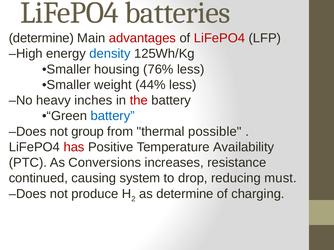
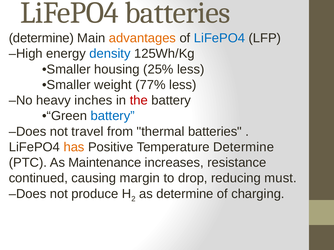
advantages colour: red -> orange (142, 38)
LiFePO4 colour: red -> blue (220, 38)
76%: 76% -> 25% (158, 69)
44%: 44% -> 77% (150, 85)
group: group -> travel (88, 132)
thermal possible: possible -> batteries (215, 132)
has colour: red -> orange (74, 147)
Temperature Availability: Availability -> Determine (244, 147)
Conversions: Conversions -> Maintenance (105, 163)
system: system -> margin (140, 179)
